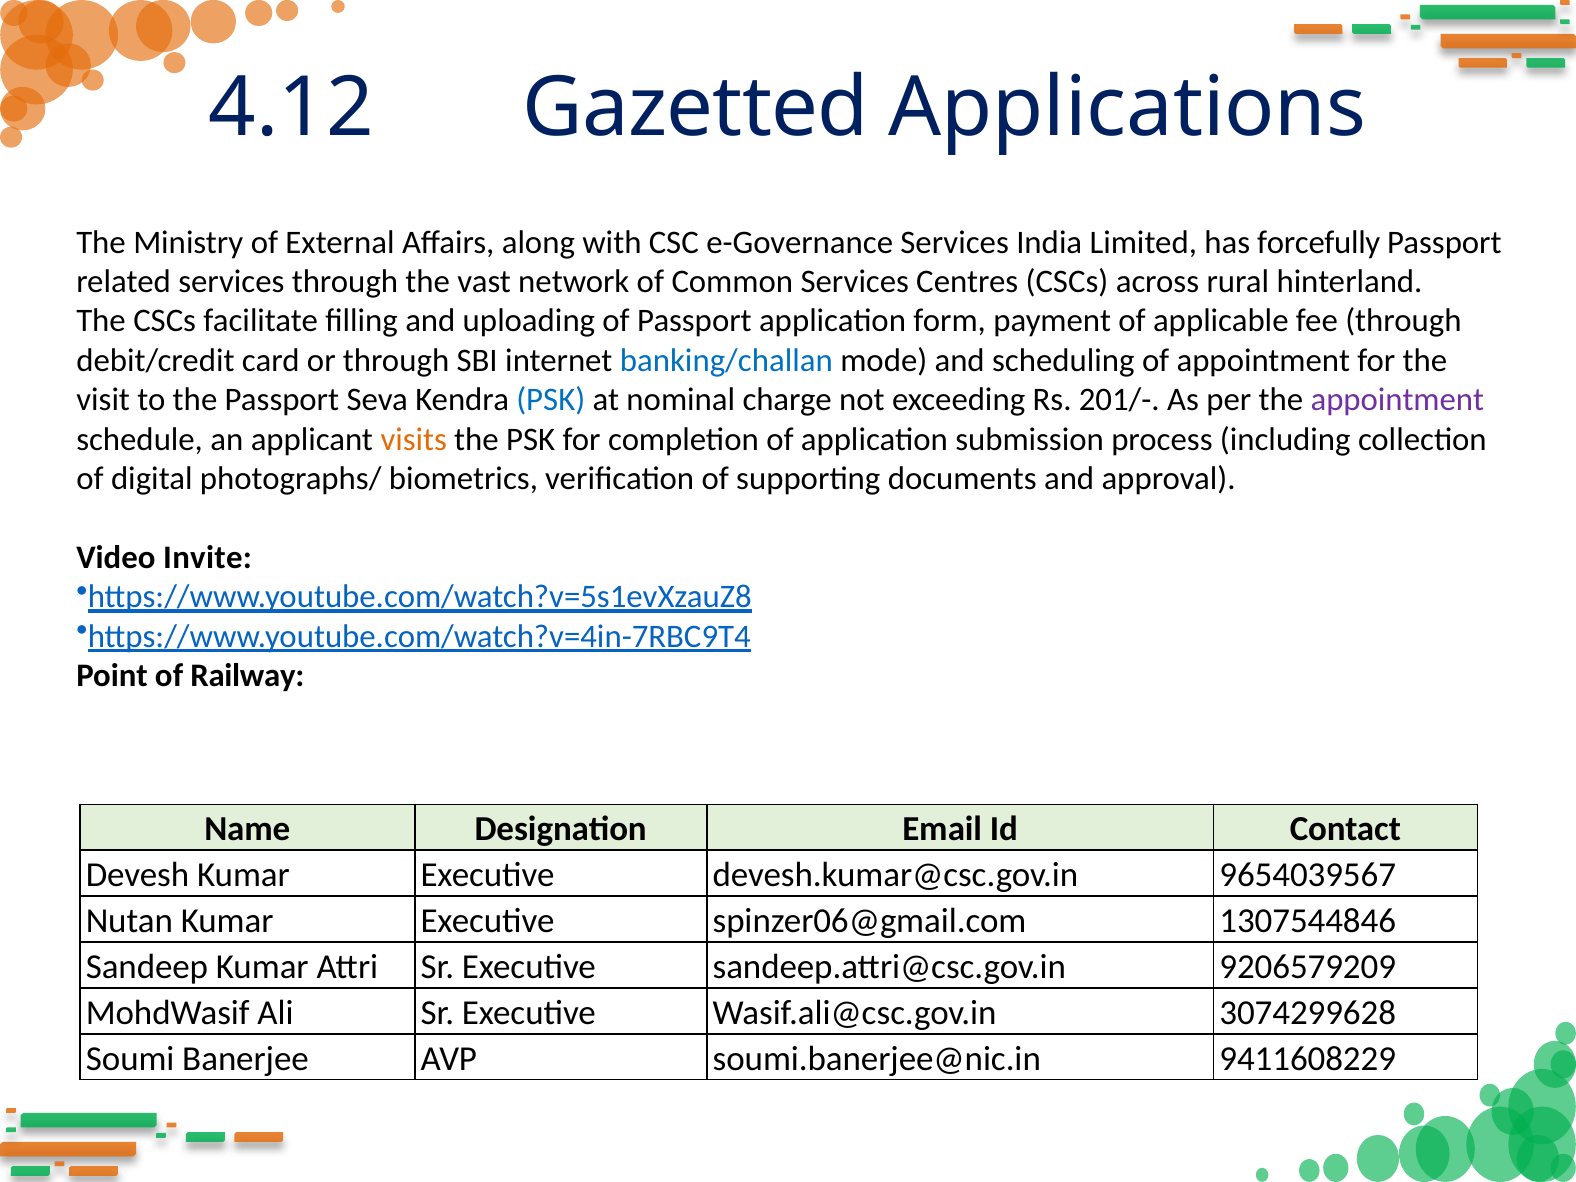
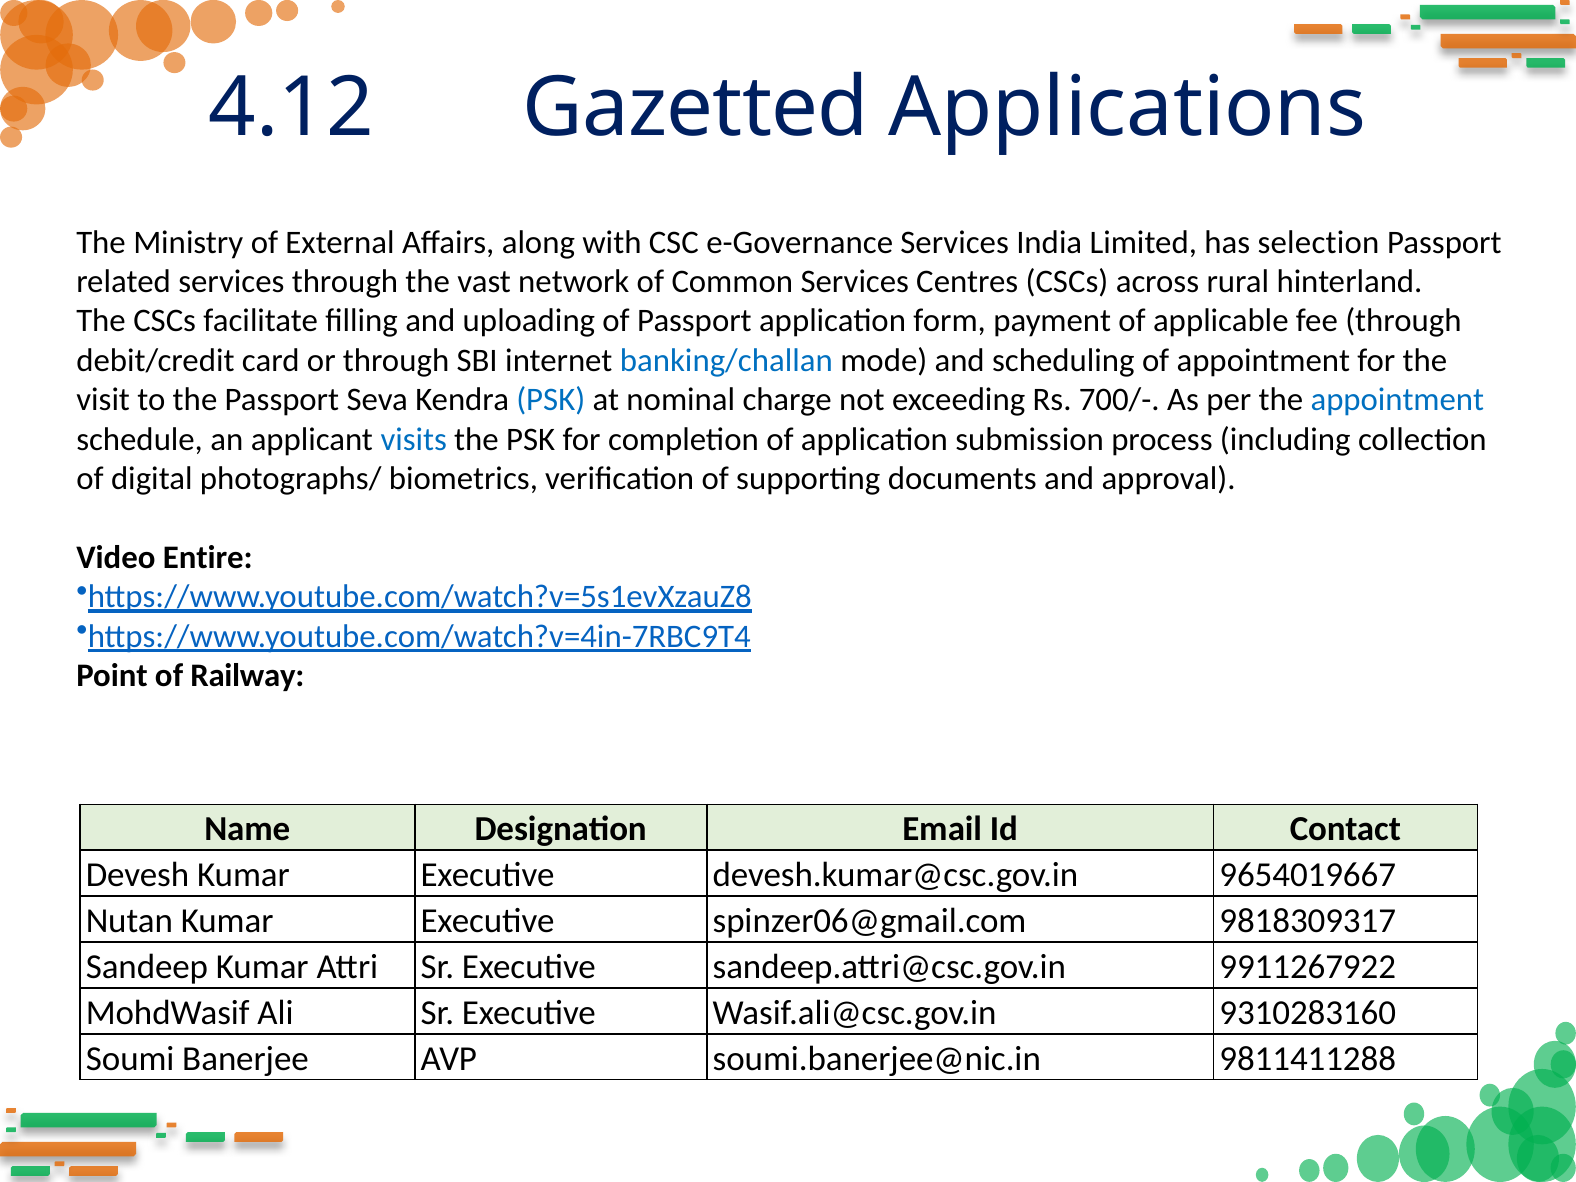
forcefully: forcefully -> selection (1318, 242)
201/-: 201/- -> 700/- (1119, 400)
appointment colour: purple -> blue (1397, 400)
visits colour: orange -> blue (414, 439)
Invite: Invite -> Entire (208, 557)
9654039567: 9654039567 -> 9654019667 (1308, 875)
1307544846: 1307544846 -> 9818309317 (1308, 921)
9206579209: 9206579209 -> 9911267922 (1308, 967)
3074299628: 3074299628 -> 9310283160 (1308, 1013)
9411608229: 9411608229 -> 9811411288 (1308, 1059)
